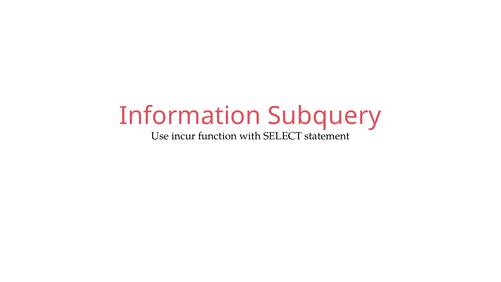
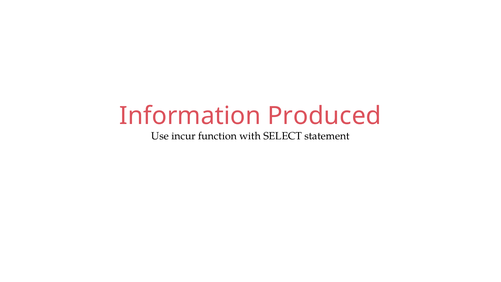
Subquery: Subquery -> Produced (324, 116)
